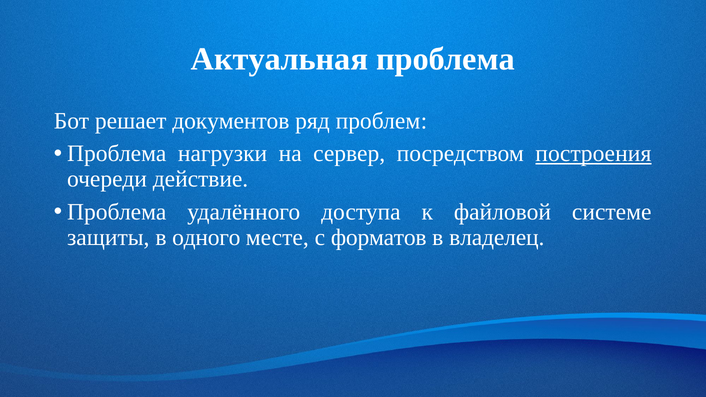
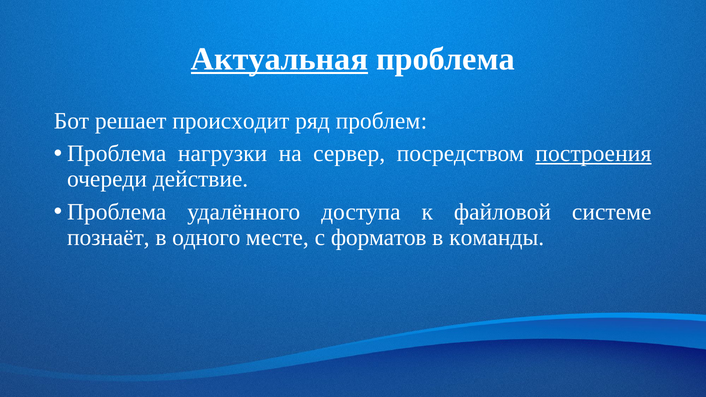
Актуальная underline: none -> present (279, 59)
документов: документов -> происходит (231, 121)
защиты: защиты -> познаёт (108, 237)
владелец: владелец -> команды (497, 237)
